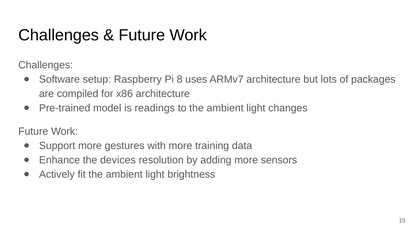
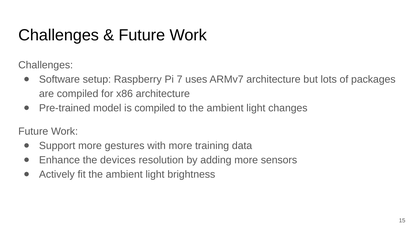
8: 8 -> 7 (180, 80)
is readings: readings -> compiled (155, 108)
